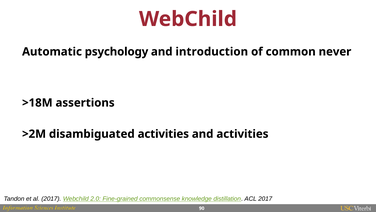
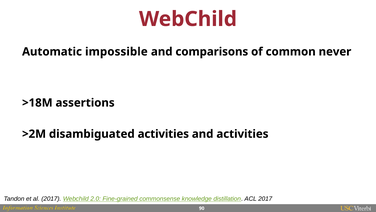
psychology: psychology -> impossible (116, 52)
introduction: introduction -> comparisons (212, 52)
